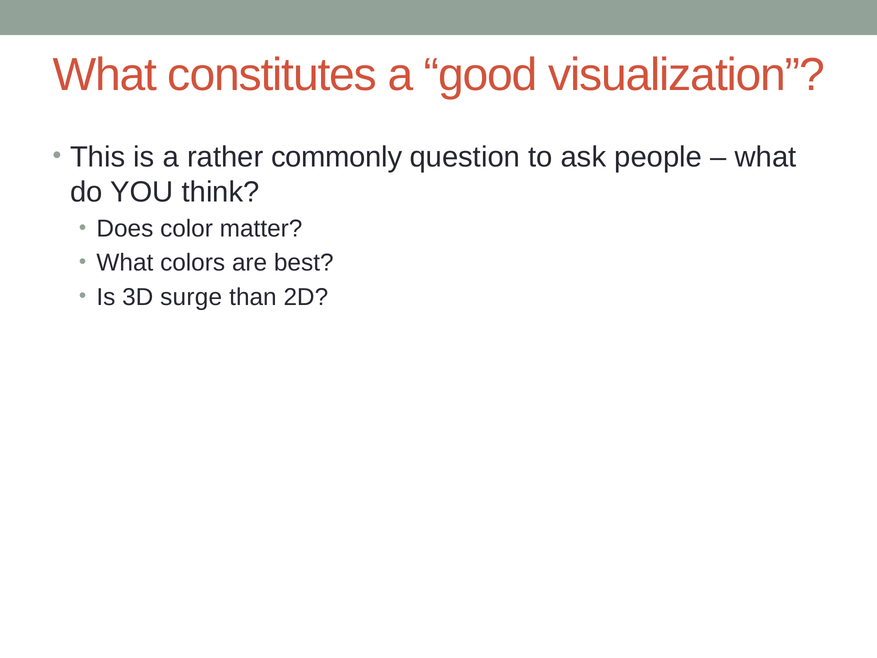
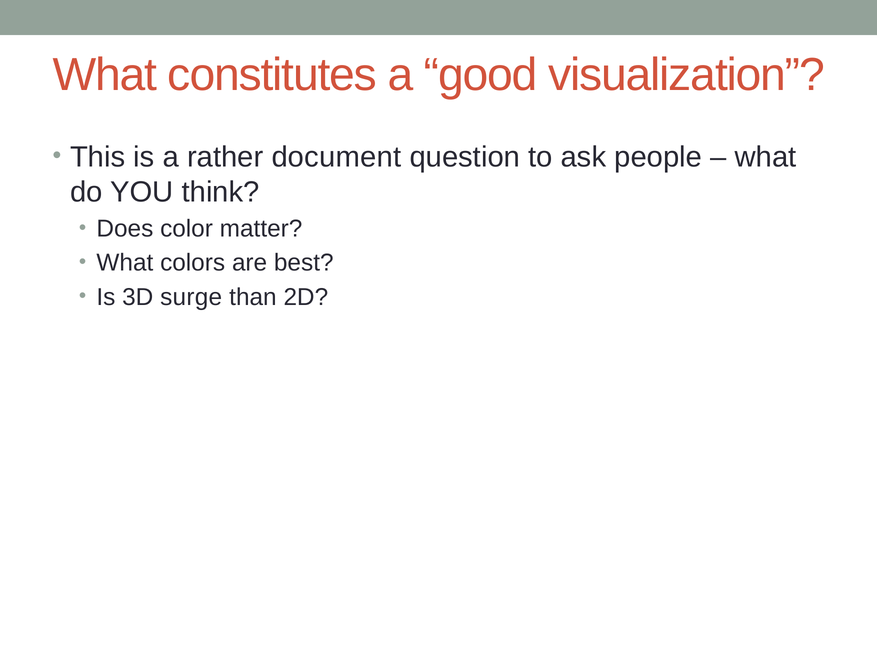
commonly: commonly -> document (336, 157)
